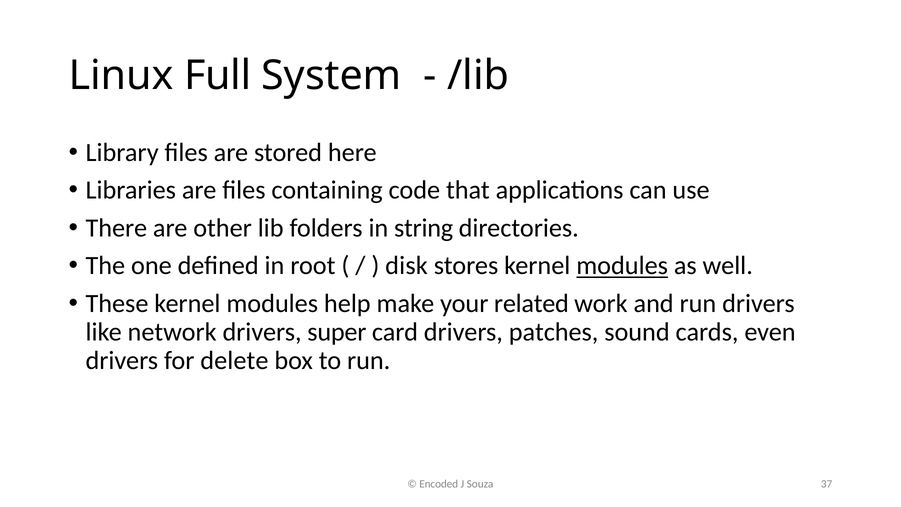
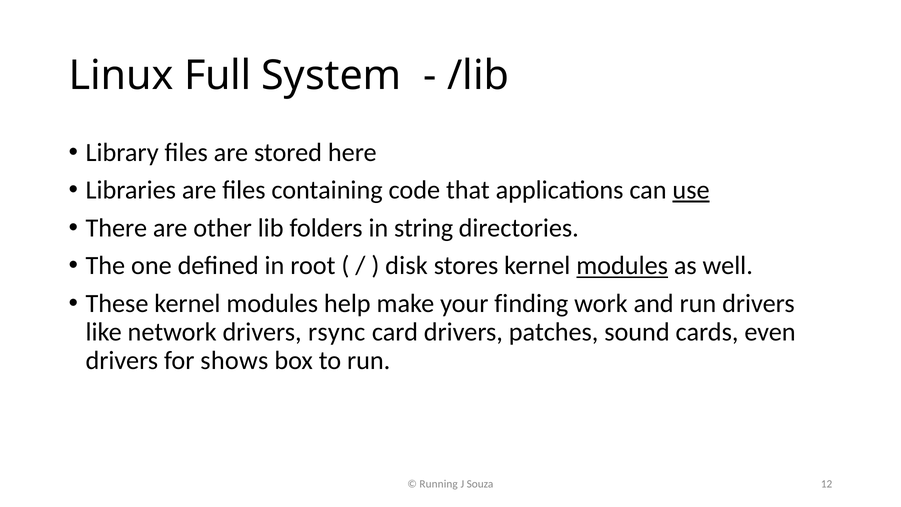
use underline: none -> present (691, 190)
related: related -> finding (531, 303)
super: super -> rsync (337, 332)
delete: delete -> shows (234, 360)
Encoded: Encoded -> Running (439, 484)
37: 37 -> 12 (827, 484)
